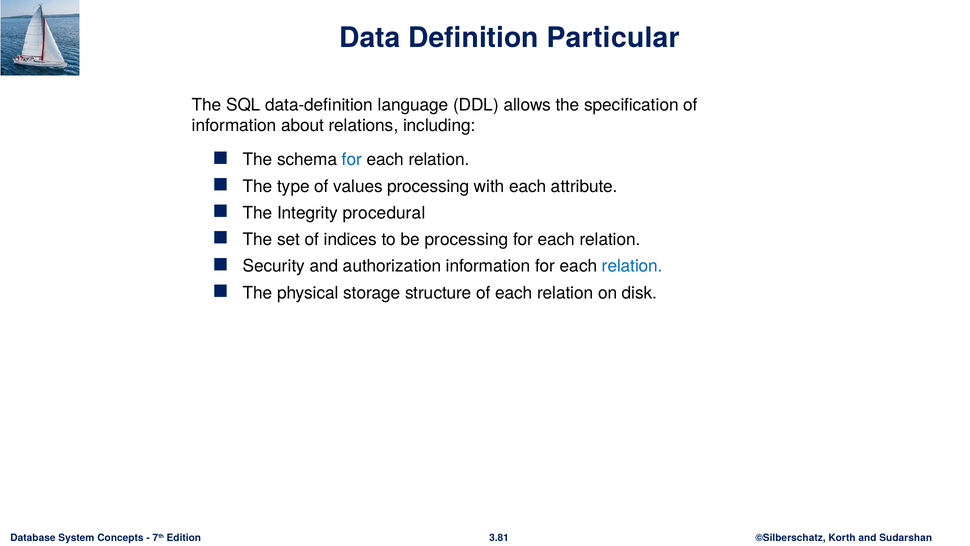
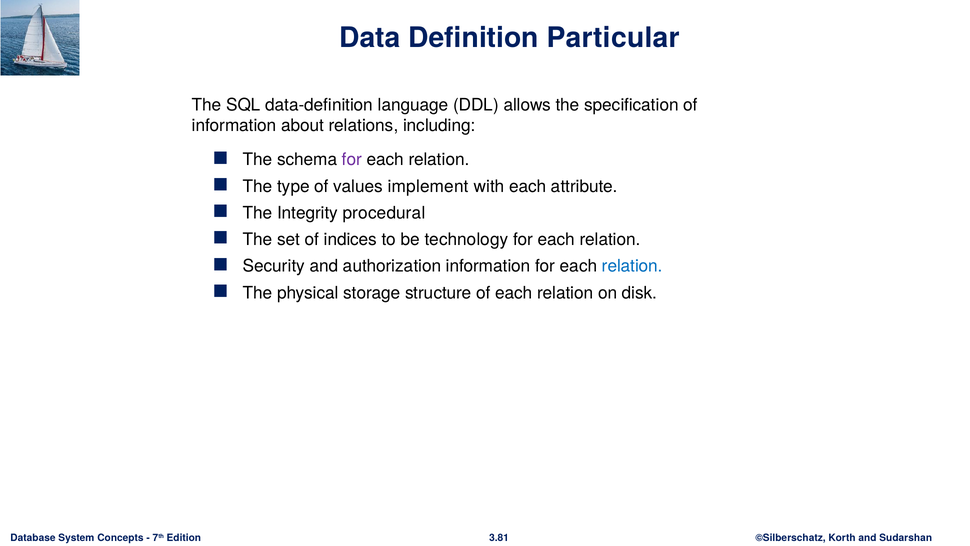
for colour: blue -> purple (352, 160)
values processing: processing -> implement (428, 186)
be processing: processing -> technology (466, 239)
